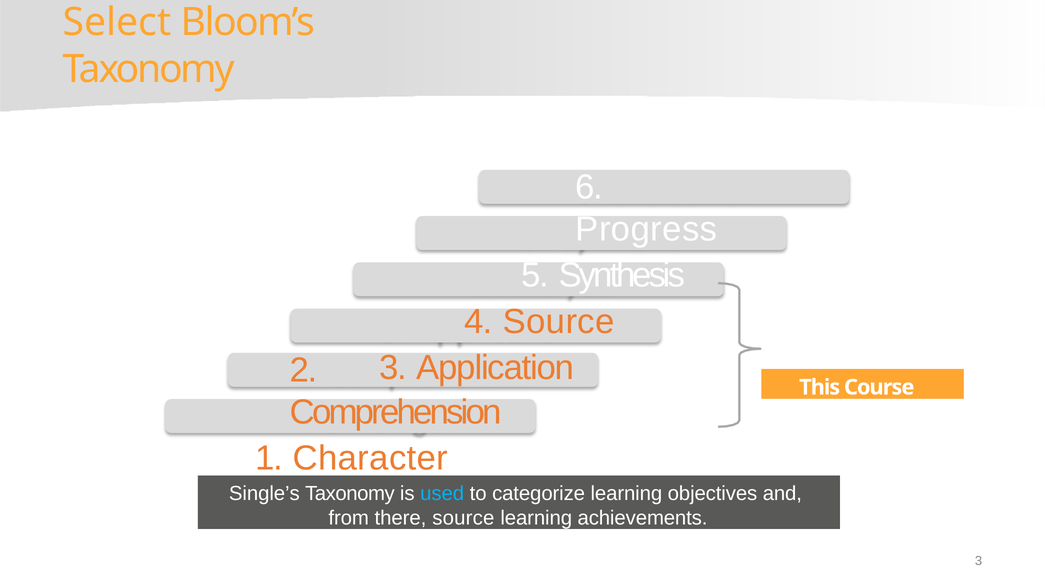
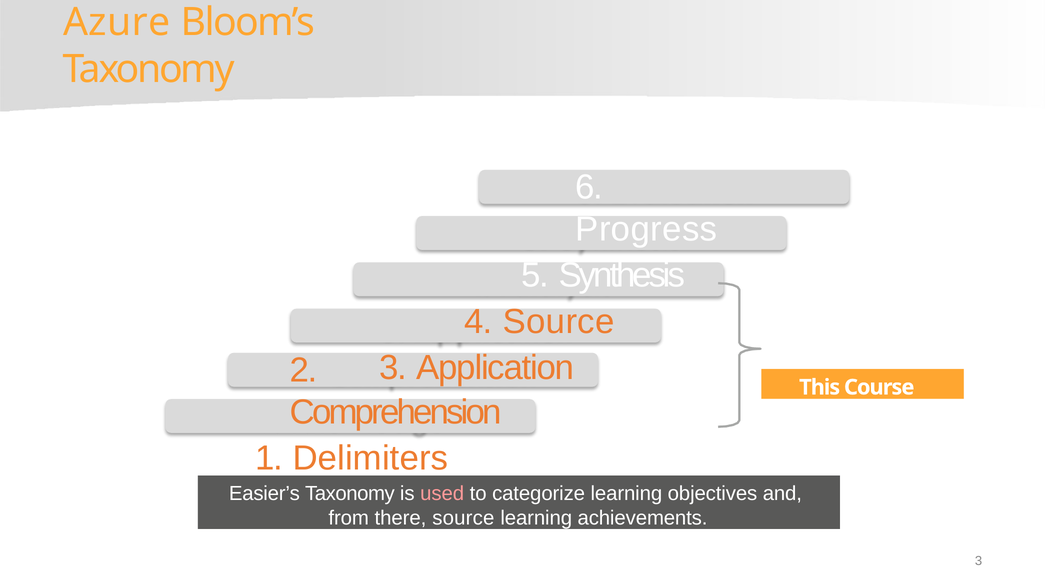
Select: Select -> Azure (117, 22)
Character: Character -> Delimiters (370, 458)
Single’s: Single’s -> Easier’s (264, 494)
used colour: light blue -> pink (442, 494)
